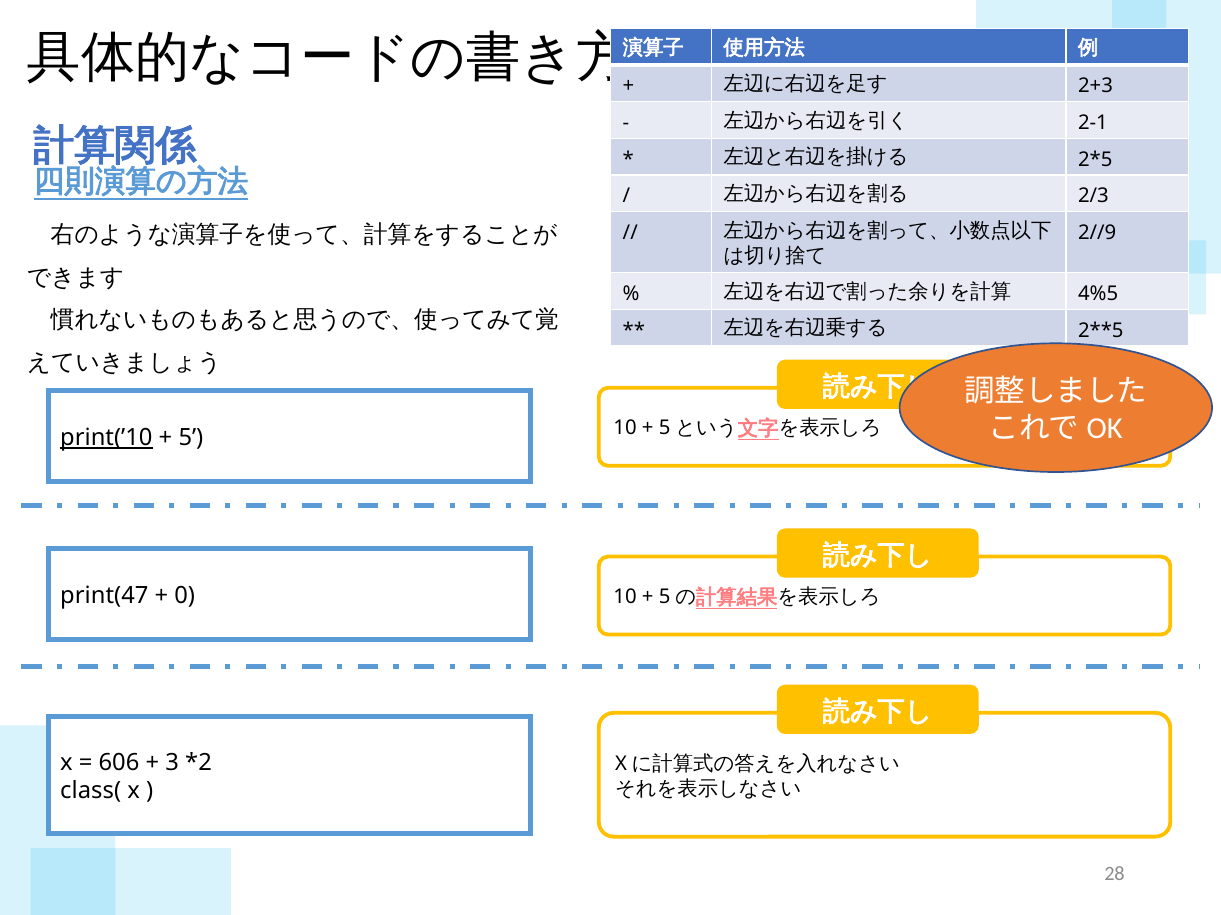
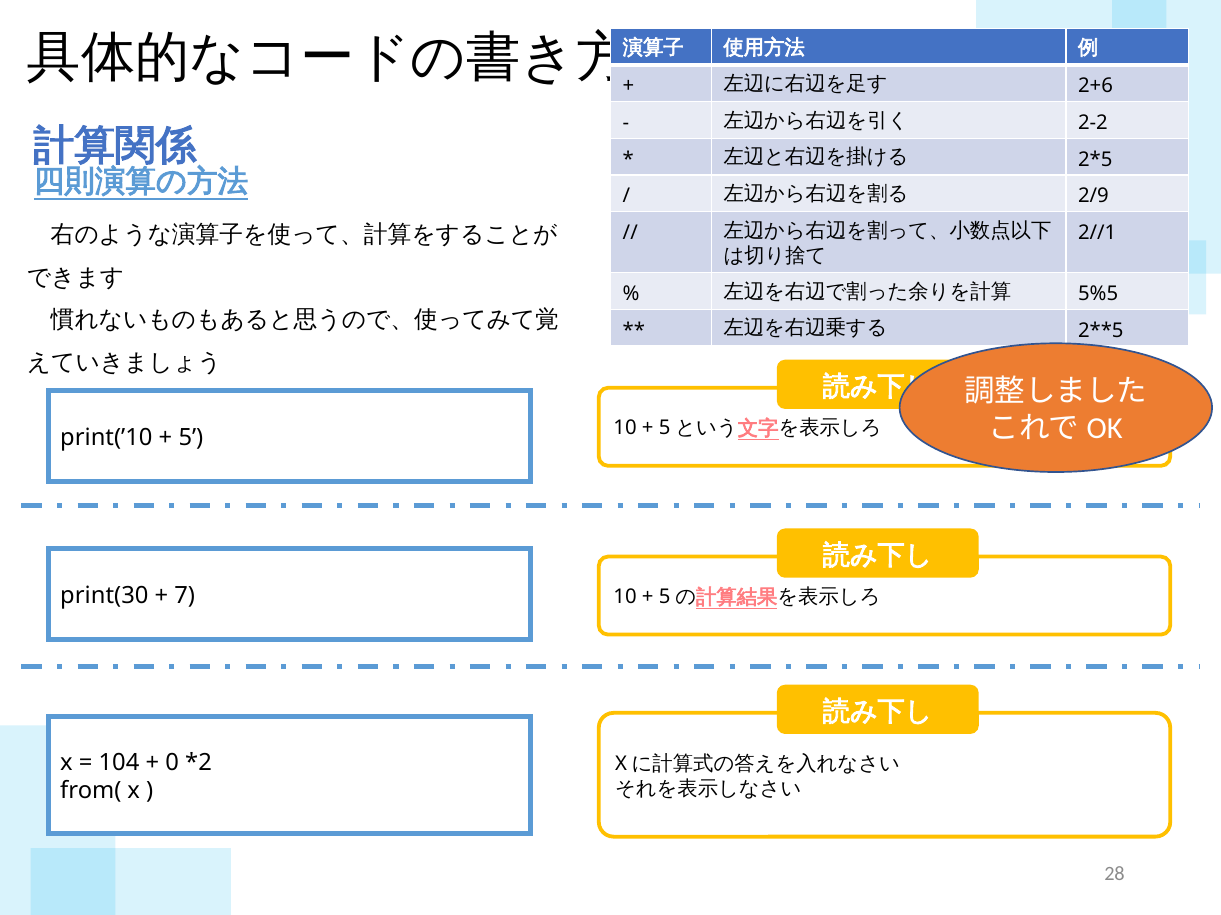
2+3: 2+3 -> 2+6 (1095, 86)
2-1: 2-1 -> 2-2 (1093, 123)
2/3: 2/3 -> 2/9 (1093, 196)
2//9: 2//9 -> 2//1 (1097, 233)
4%5: 4%5 -> 5%5 (1098, 294)
print(’10 underline: present -> none (106, 438)
print(47: print(47 -> print(30 (104, 596)
0: 0 -> 7 (185, 596)
606: 606 -> 104 (119, 763)
3: 3 -> 0 (172, 763)
class(: class( -> from( (91, 792)
